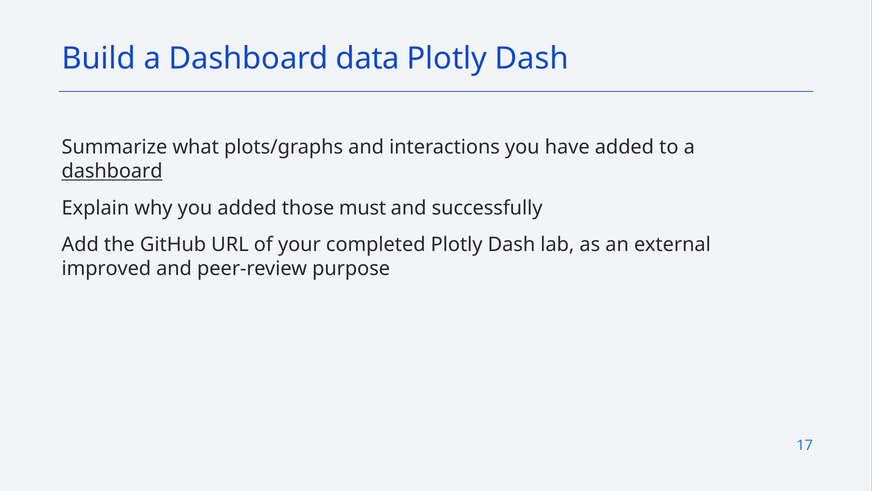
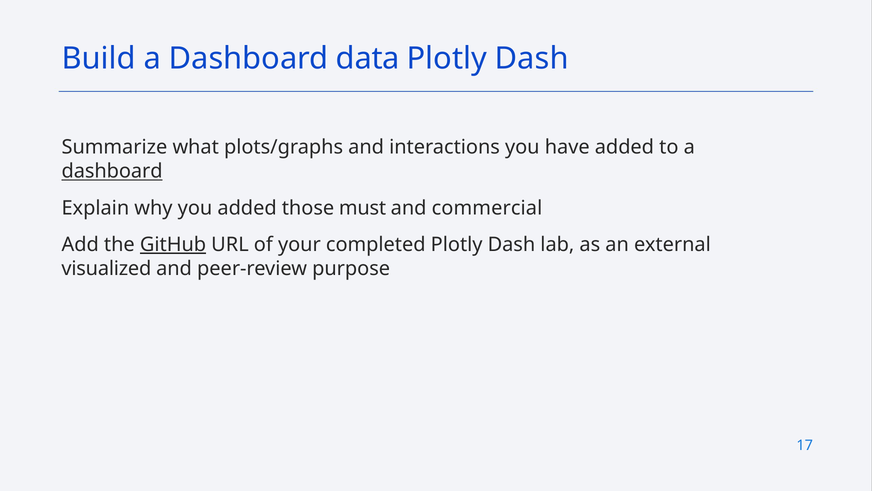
successfully: successfully -> commercial (487, 208)
GitHub underline: none -> present (173, 244)
improved: improved -> visualized (106, 268)
